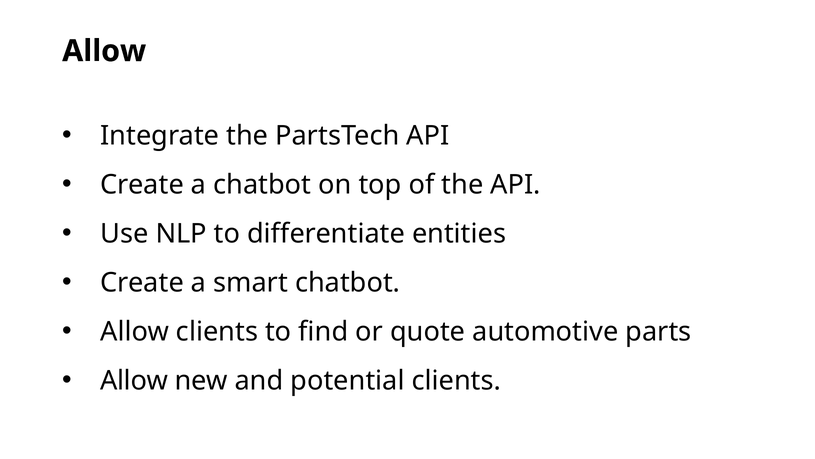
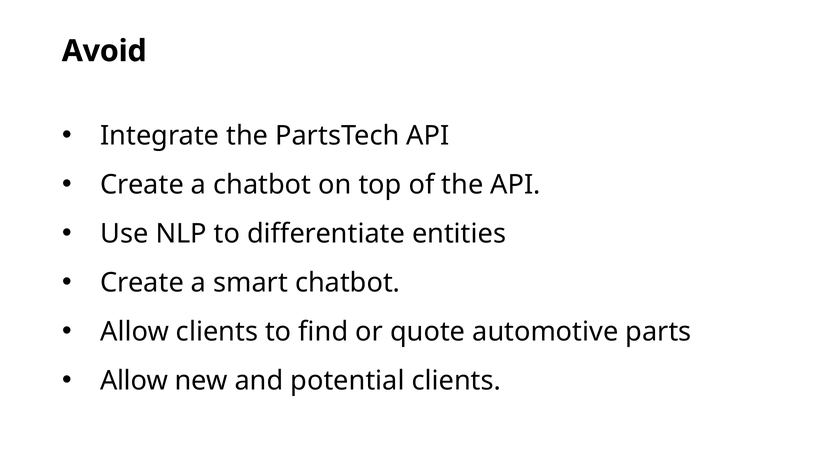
Allow: Allow -> Avoid (104, 51)
